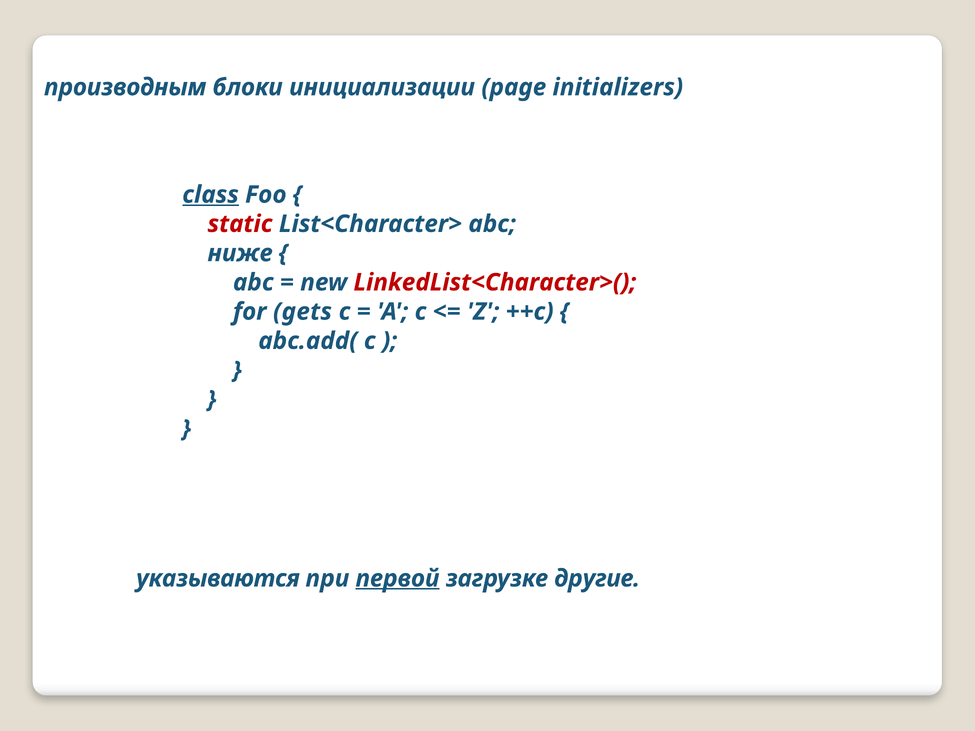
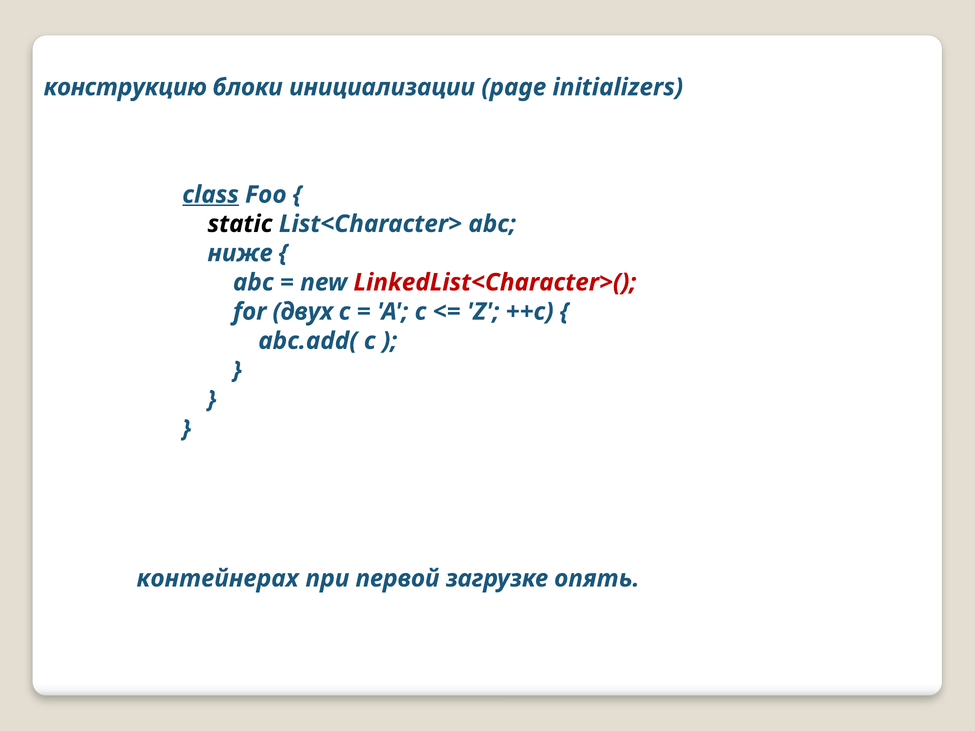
производным: производным -> конструкцию (125, 87)
static colour: red -> black (240, 224)
gets: gets -> двух (303, 312)
указываются: указываются -> контейнерах (218, 579)
первой underline: present -> none (397, 579)
другие: другие -> опять (597, 579)
